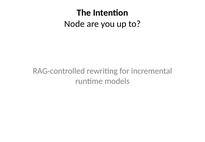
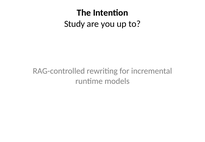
Node: Node -> Study (75, 24)
